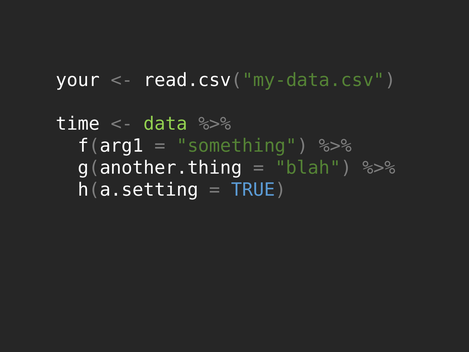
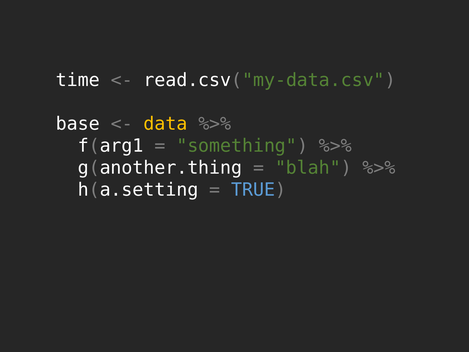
your: your -> time (78, 80)
time: time -> base (78, 124)
data colour: light green -> yellow (165, 124)
